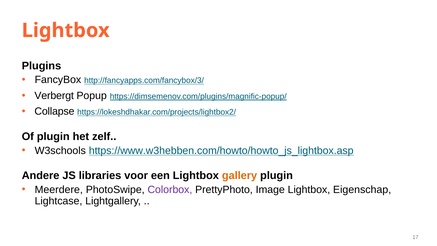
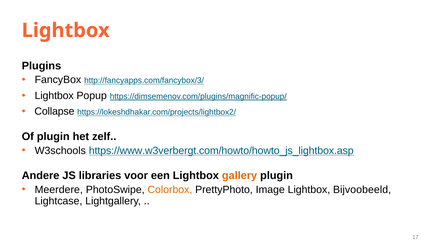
Verbergt: Verbergt -> Lightbox (54, 96)
https://www.w3hebben.com/howto/howto_js_lightbox.asp: https://www.w3hebben.com/howto/howto_js_lightbox.asp -> https://www.w3verbergt.com/howto/howto_js_lightbox.asp (221, 150)
Colorbox colour: purple -> orange (170, 189)
Eigenschap: Eigenschap -> Bijvoobeeld (362, 189)
